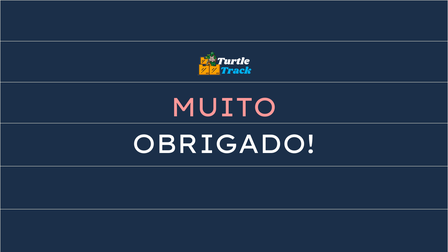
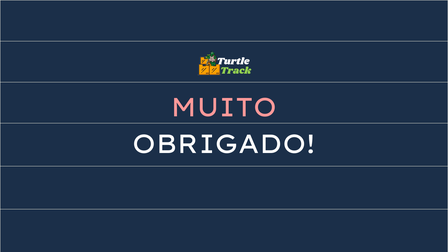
Track colour: light blue -> light green (236, 71)
